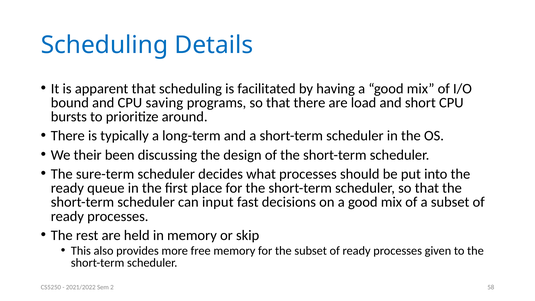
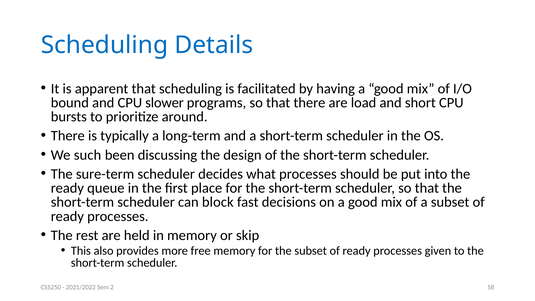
saving: saving -> slower (165, 103)
their: their -> such (88, 155)
input: input -> block (218, 202)
